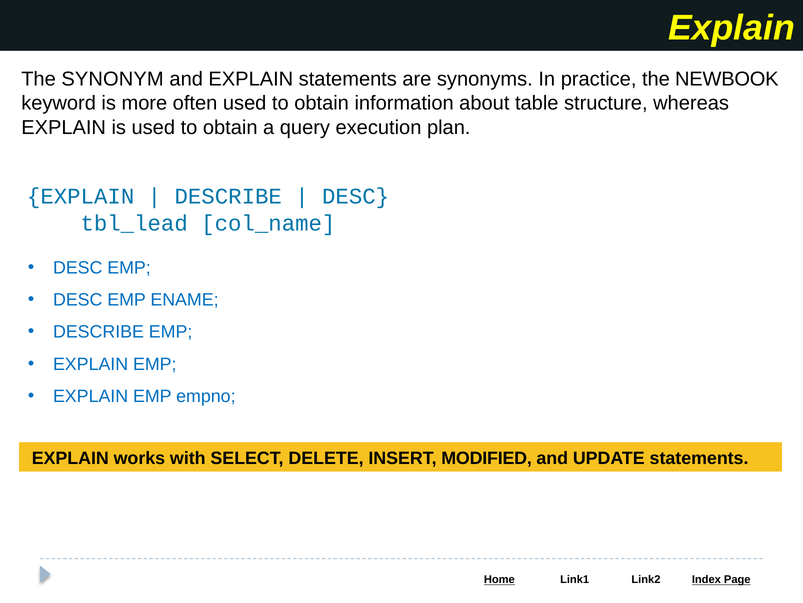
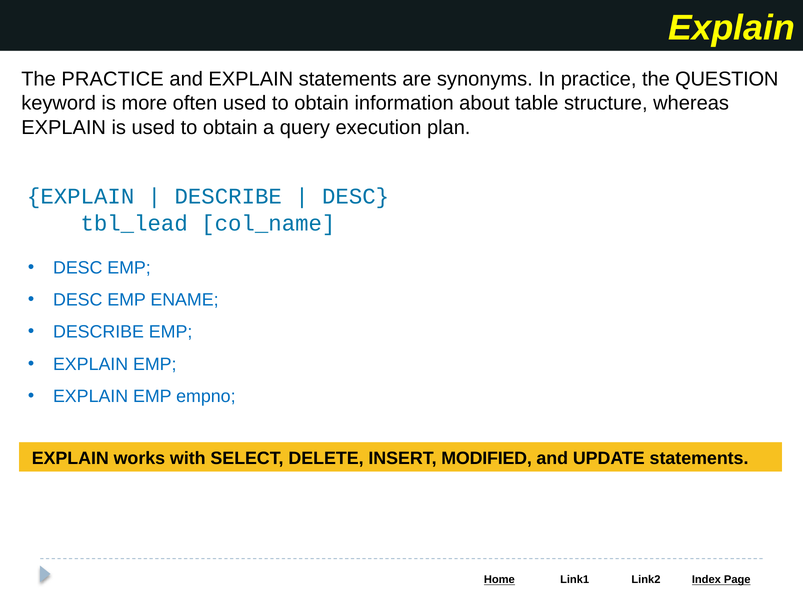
The SYNONYM: SYNONYM -> PRACTICE (113, 79)
NEWBOOK: NEWBOOK -> QUESTION (727, 79)
